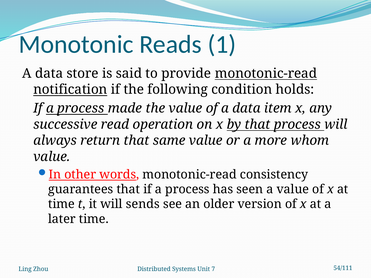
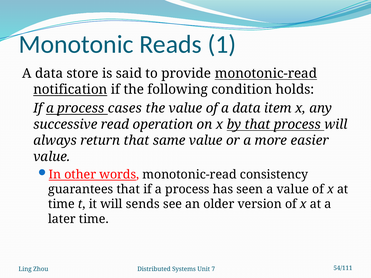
made: made -> cases (125, 108)
whom: whom -> easier (310, 141)
